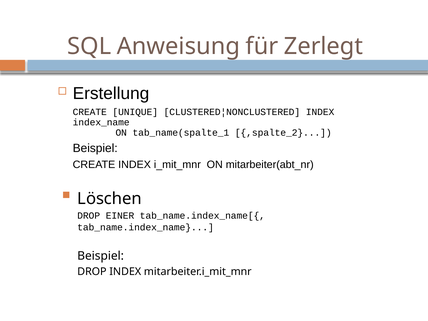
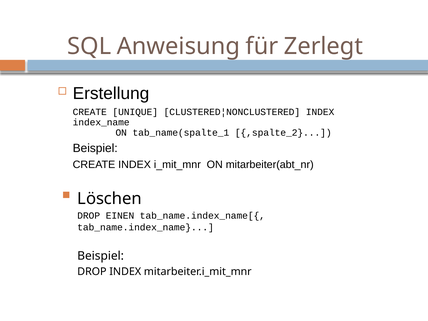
EINER: EINER -> EINEN (120, 216)
